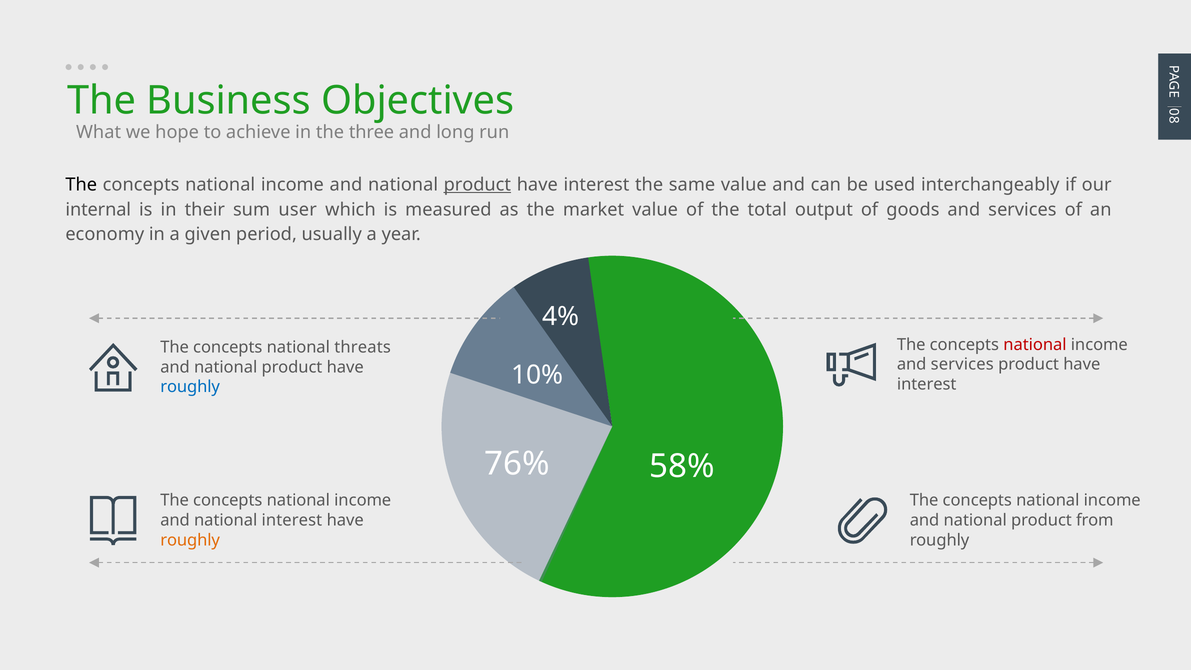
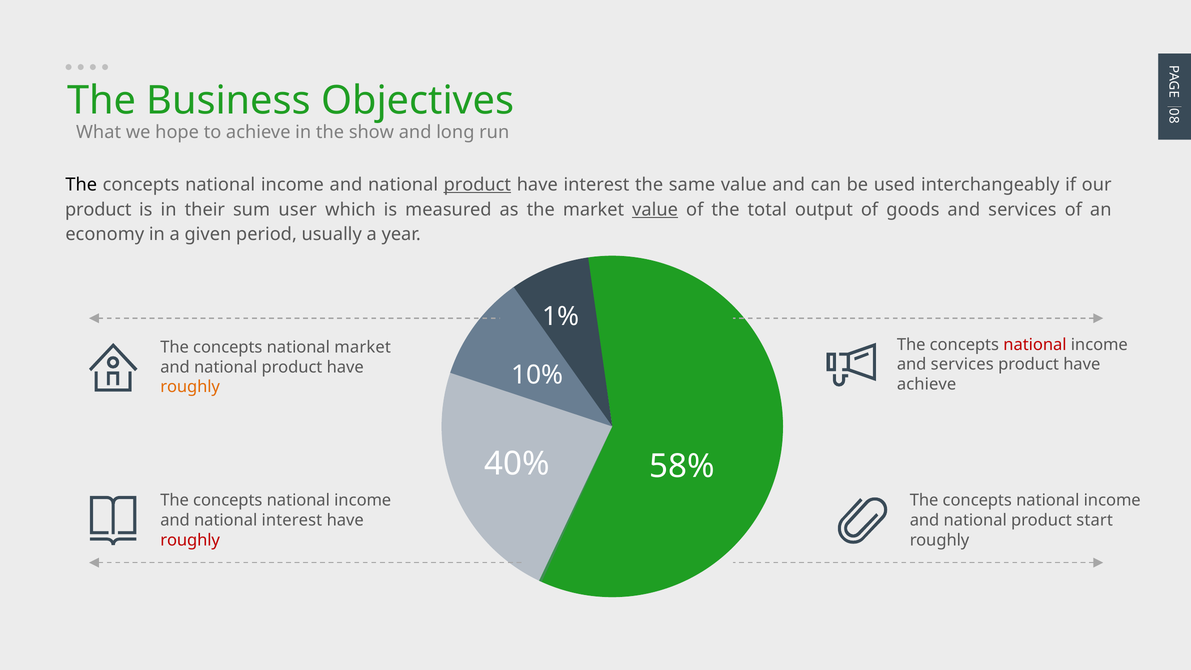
three: three -> show (371, 132)
internal: internal -> product (98, 210)
value underline: none -> present (655, 210)
4%: 4% -> 1% (561, 316)
national threats: threats -> market (363, 347)
interest: interest -> achieve (927, 384)
roughly colour: blue -> orange (190, 387)
76%: 76% -> 40% (517, 464)
from: from -> start (1095, 520)
roughly colour: orange -> red (190, 540)
